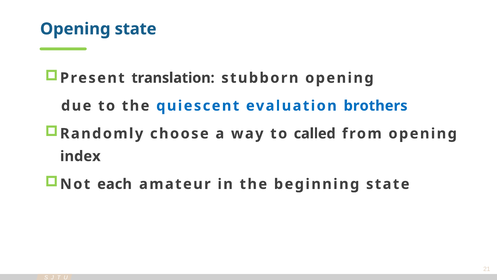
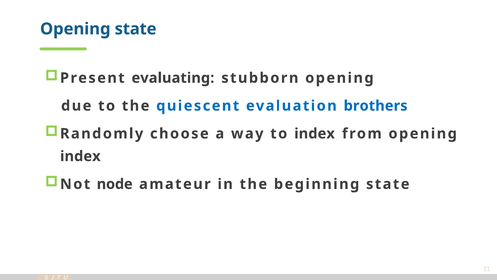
translation: translation -> evaluating (173, 78)
to called: called -> index (315, 133)
each: each -> node (115, 184)
